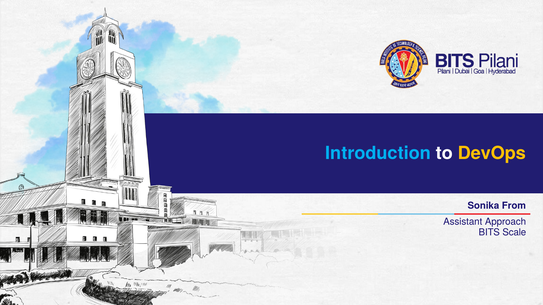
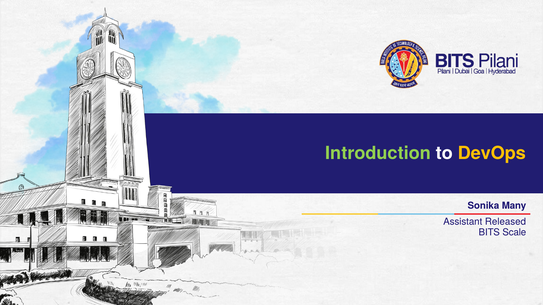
Introduction colour: light blue -> light green (378, 153)
From: From -> Many (514, 206)
Approach: Approach -> Released (505, 222)
